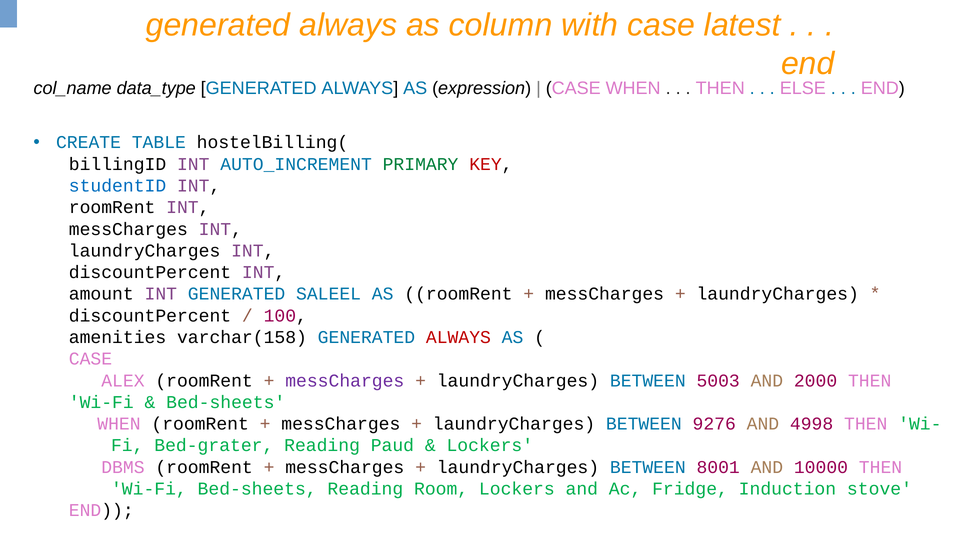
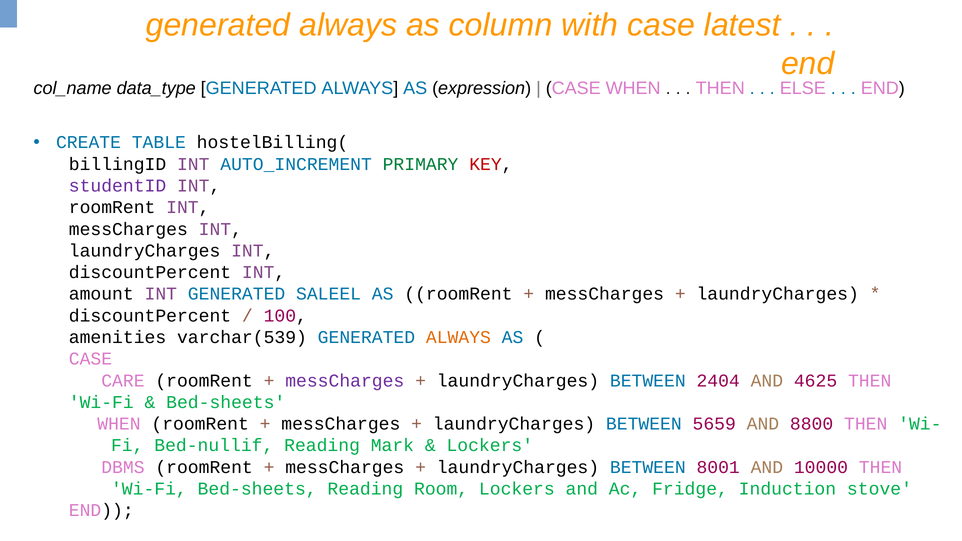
studentID colour: blue -> purple (118, 186)
varchar(158: varchar(158 -> varchar(539 (242, 337)
ALWAYS colour: red -> orange (458, 337)
ALEX: ALEX -> CARE (123, 381)
5003: 5003 -> 2404 (718, 381)
2000: 2000 -> 4625 (816, 381)
9276: 9276 -> 5659 (714, 424)
4998: 4998 -> 8800 (812, 424)
Bed-grater: Bed-grater -> Bed-nullif (214, 446)
Paud: Paud -> Mark (392, 446)
